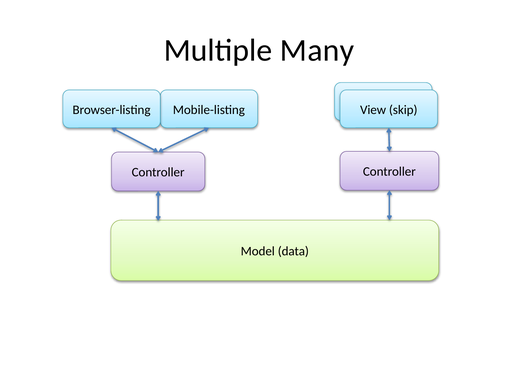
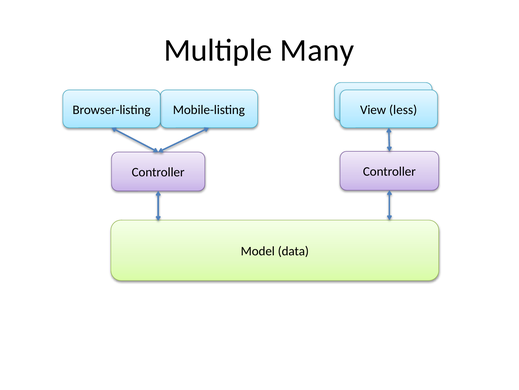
skip: skip -> less (403, 110)
